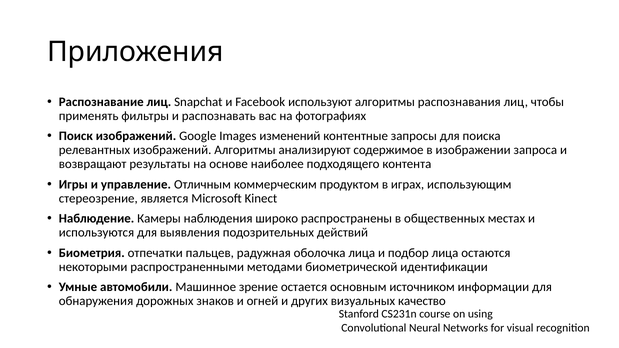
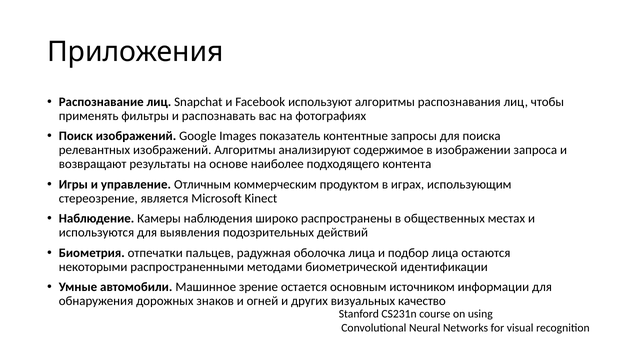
изменений: изменений -> показатель (290, 136)
